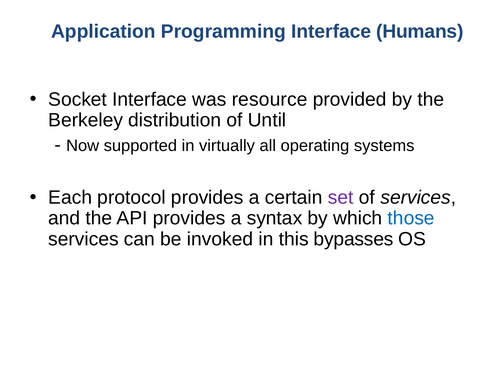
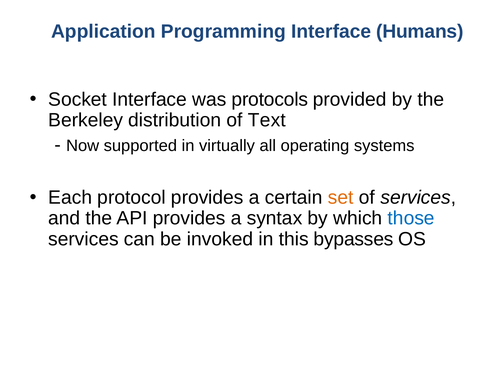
resource: resource -> protocols (270, 99)
Until: Until -> Text (267, 120)
set colour: purple -> orange (341, 198)
